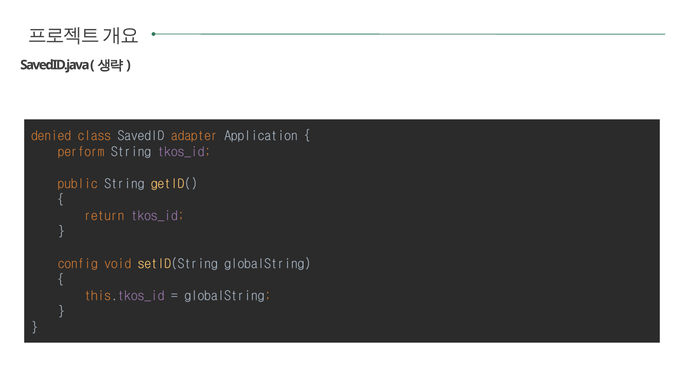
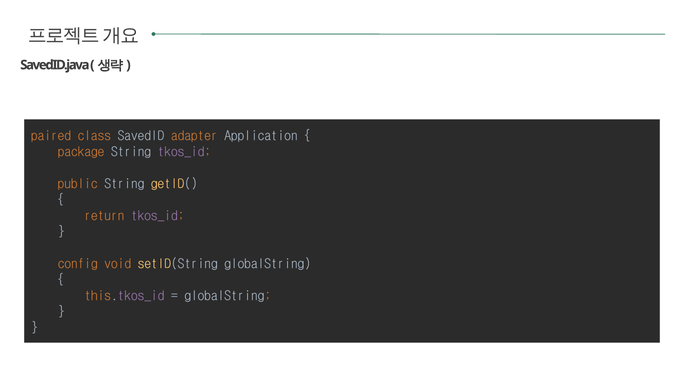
denied: denied -> paired (51, 136)
perform: perform -> package (81, 152)
